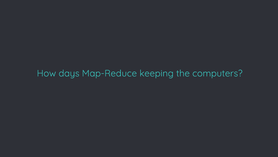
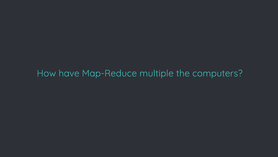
days: days -> have (69, 73)
keeping: keeping -> multiple (157, 73)
